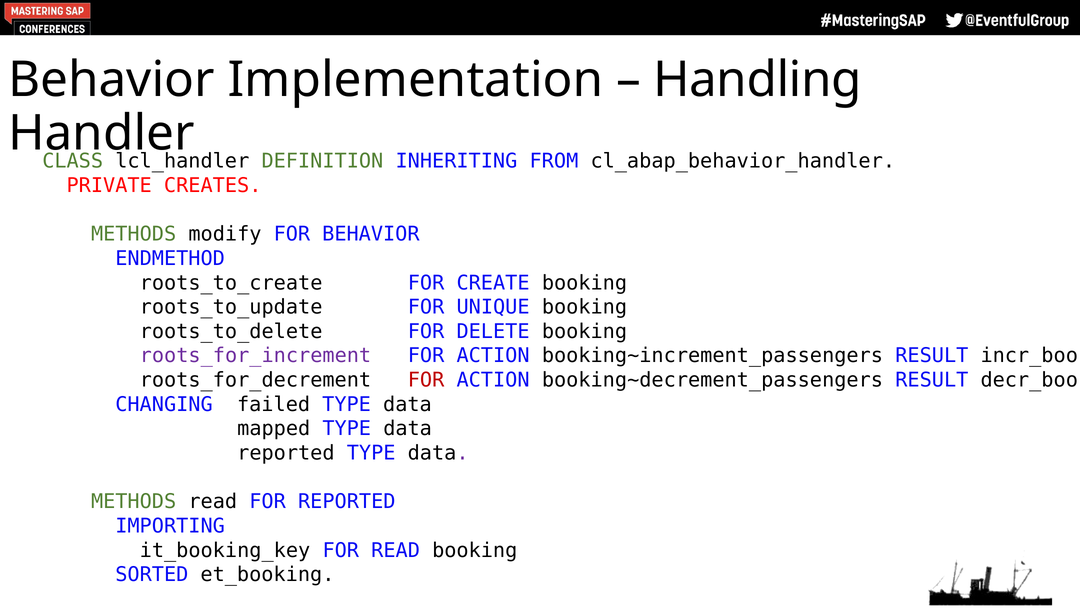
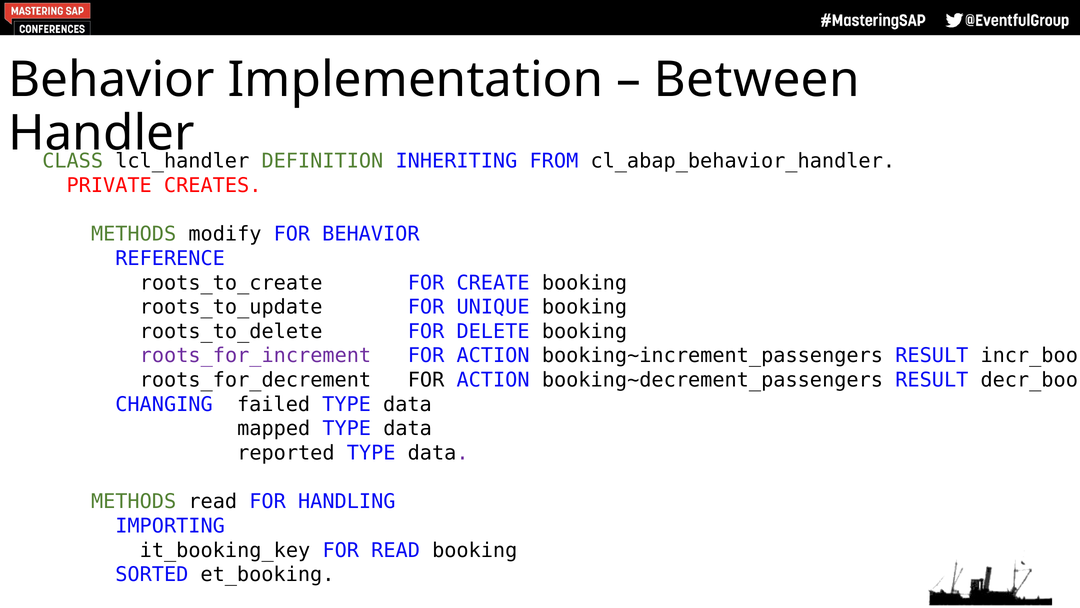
Handling: Handling -> Between (757, 80)
ENDMETHOD: ENDMETHOD -> REFERENCE (170, 258)
FOR colour: red -> black (426, 380)
FOR REPORTED: REPORTED -> HANDLING (347, 501)
